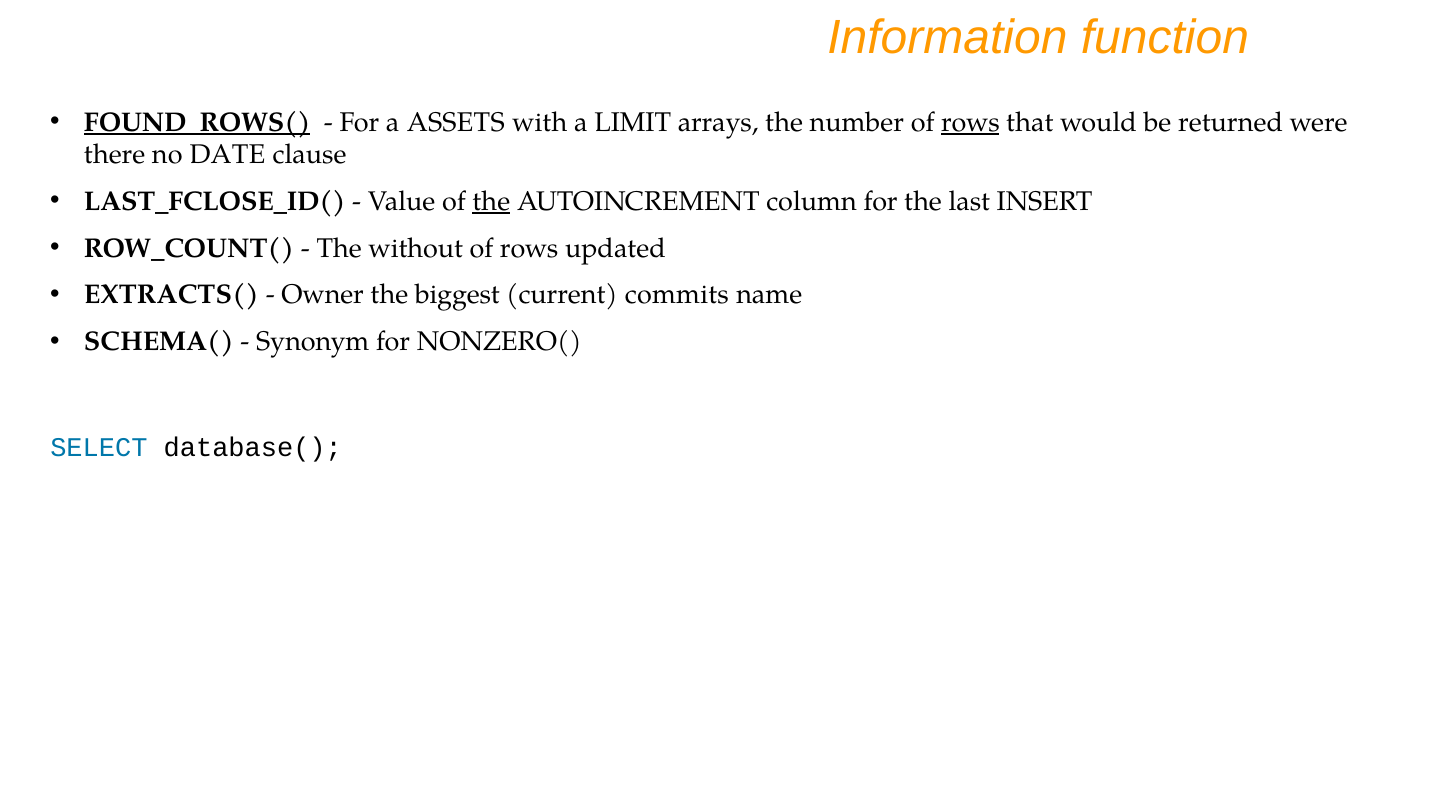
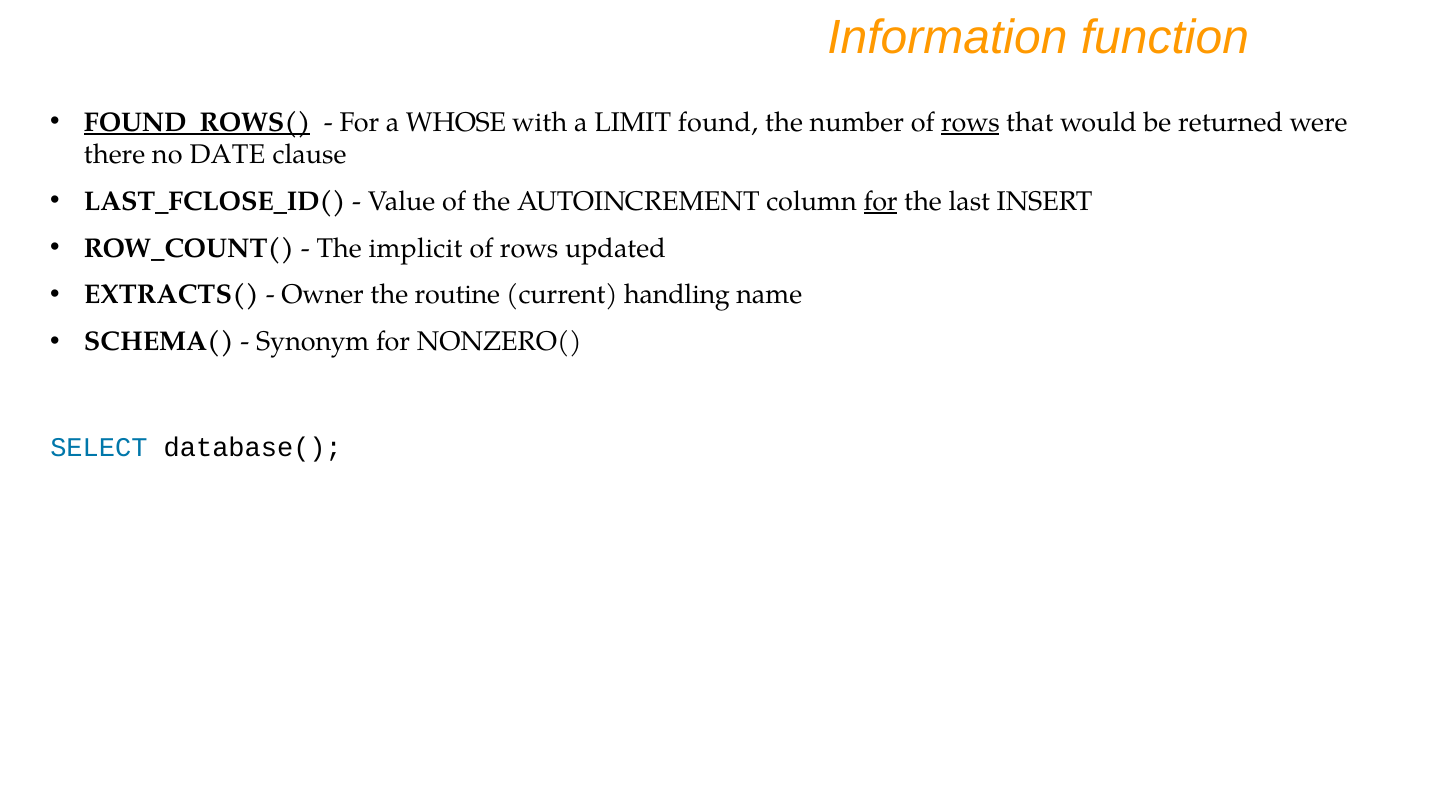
ASSETS: ASSETS -> WHOSE (456, 122)
arrays: arrays -> found (718, 122)
the underline: present -> none (491, 201)
for underline: none -> present (881, 201)
without: without -> implicit (416, 248)
biggest: biggest -> routine (457, 295)
commits: commits -> handling (677, 295)
